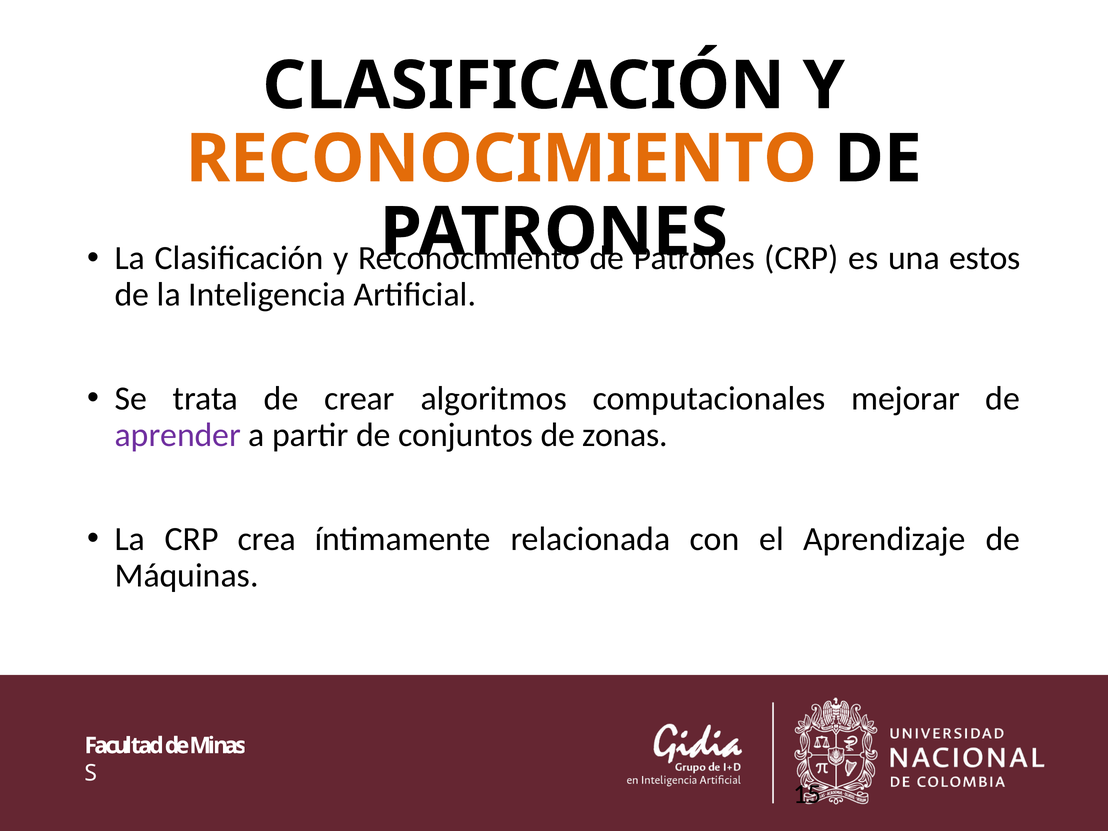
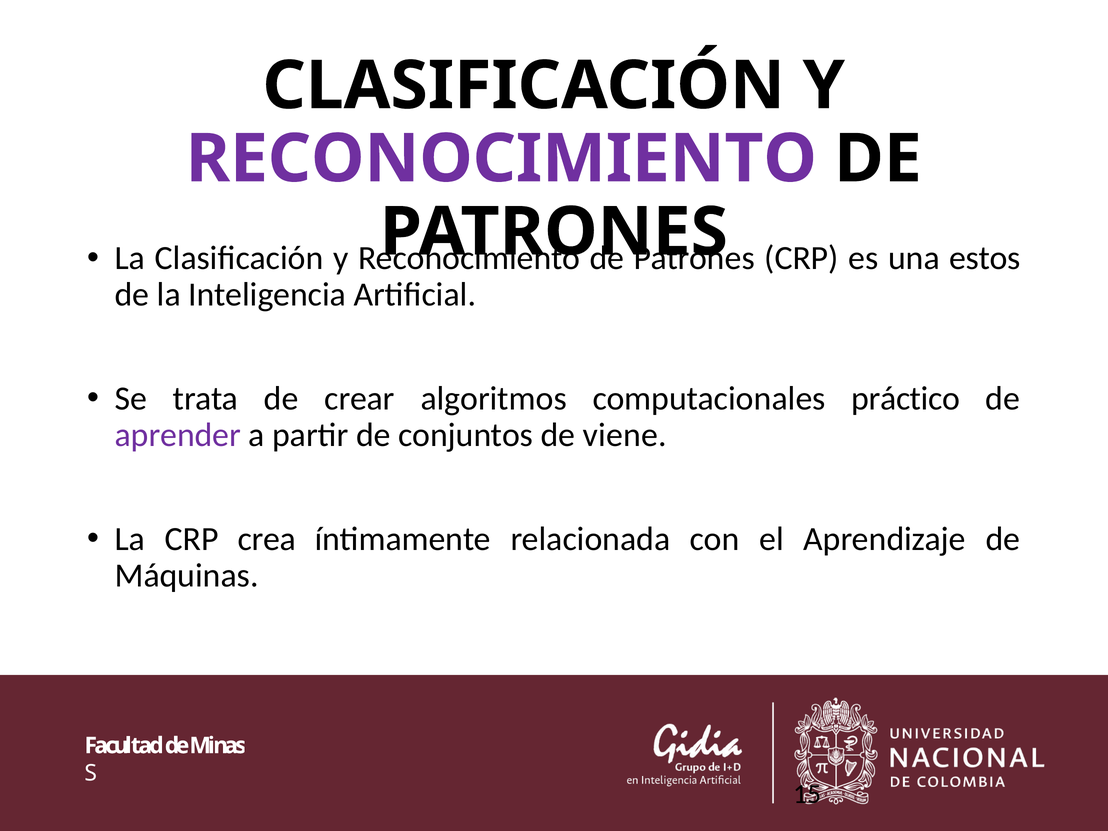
RECONOCIMIENTO colour: orange -> purple (501, 159)
mejorar: mejorar -> práctico (906, 399)
zonas: zonas -> viene (625, 435)
